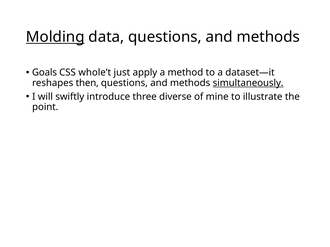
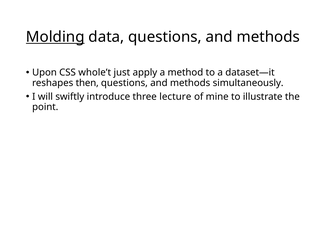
Goals: Goals -> Upon (44, 73)
simultaneously underline: present -> none (248, 83)
diverse: diverse -> lecture (175, 97)
